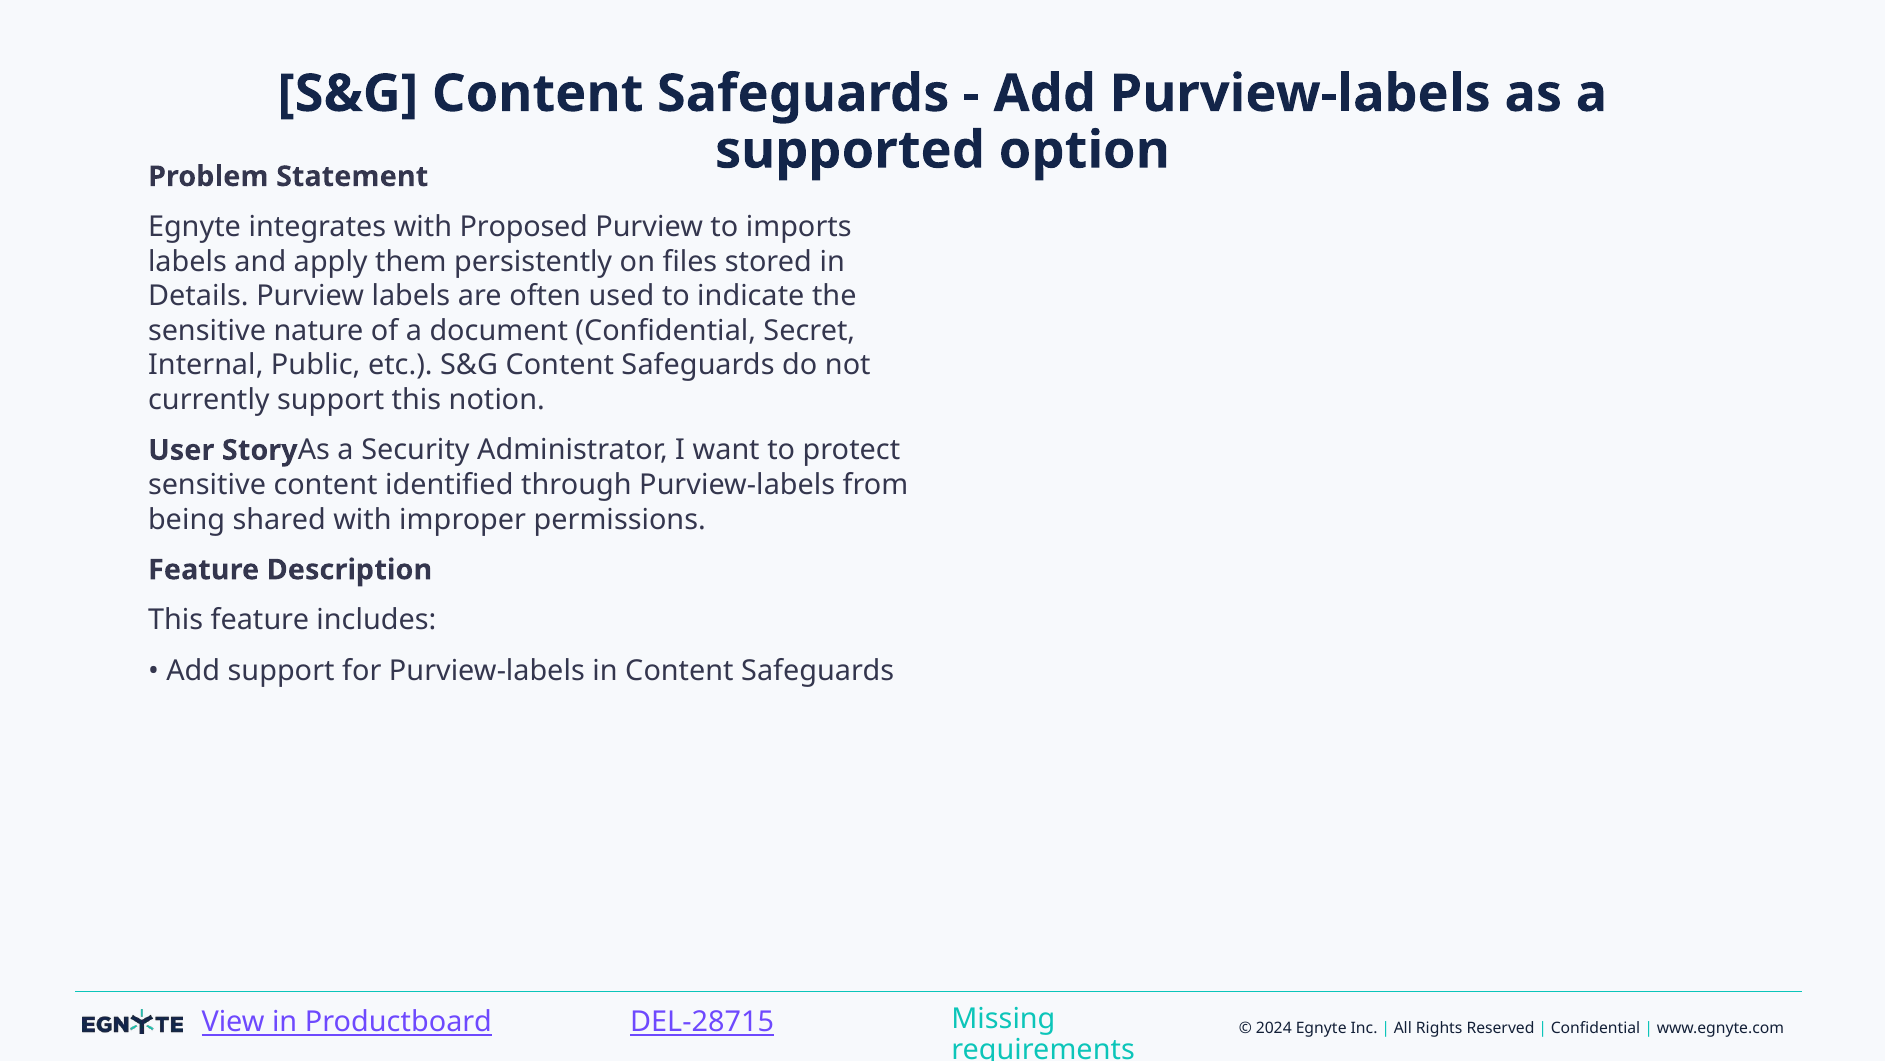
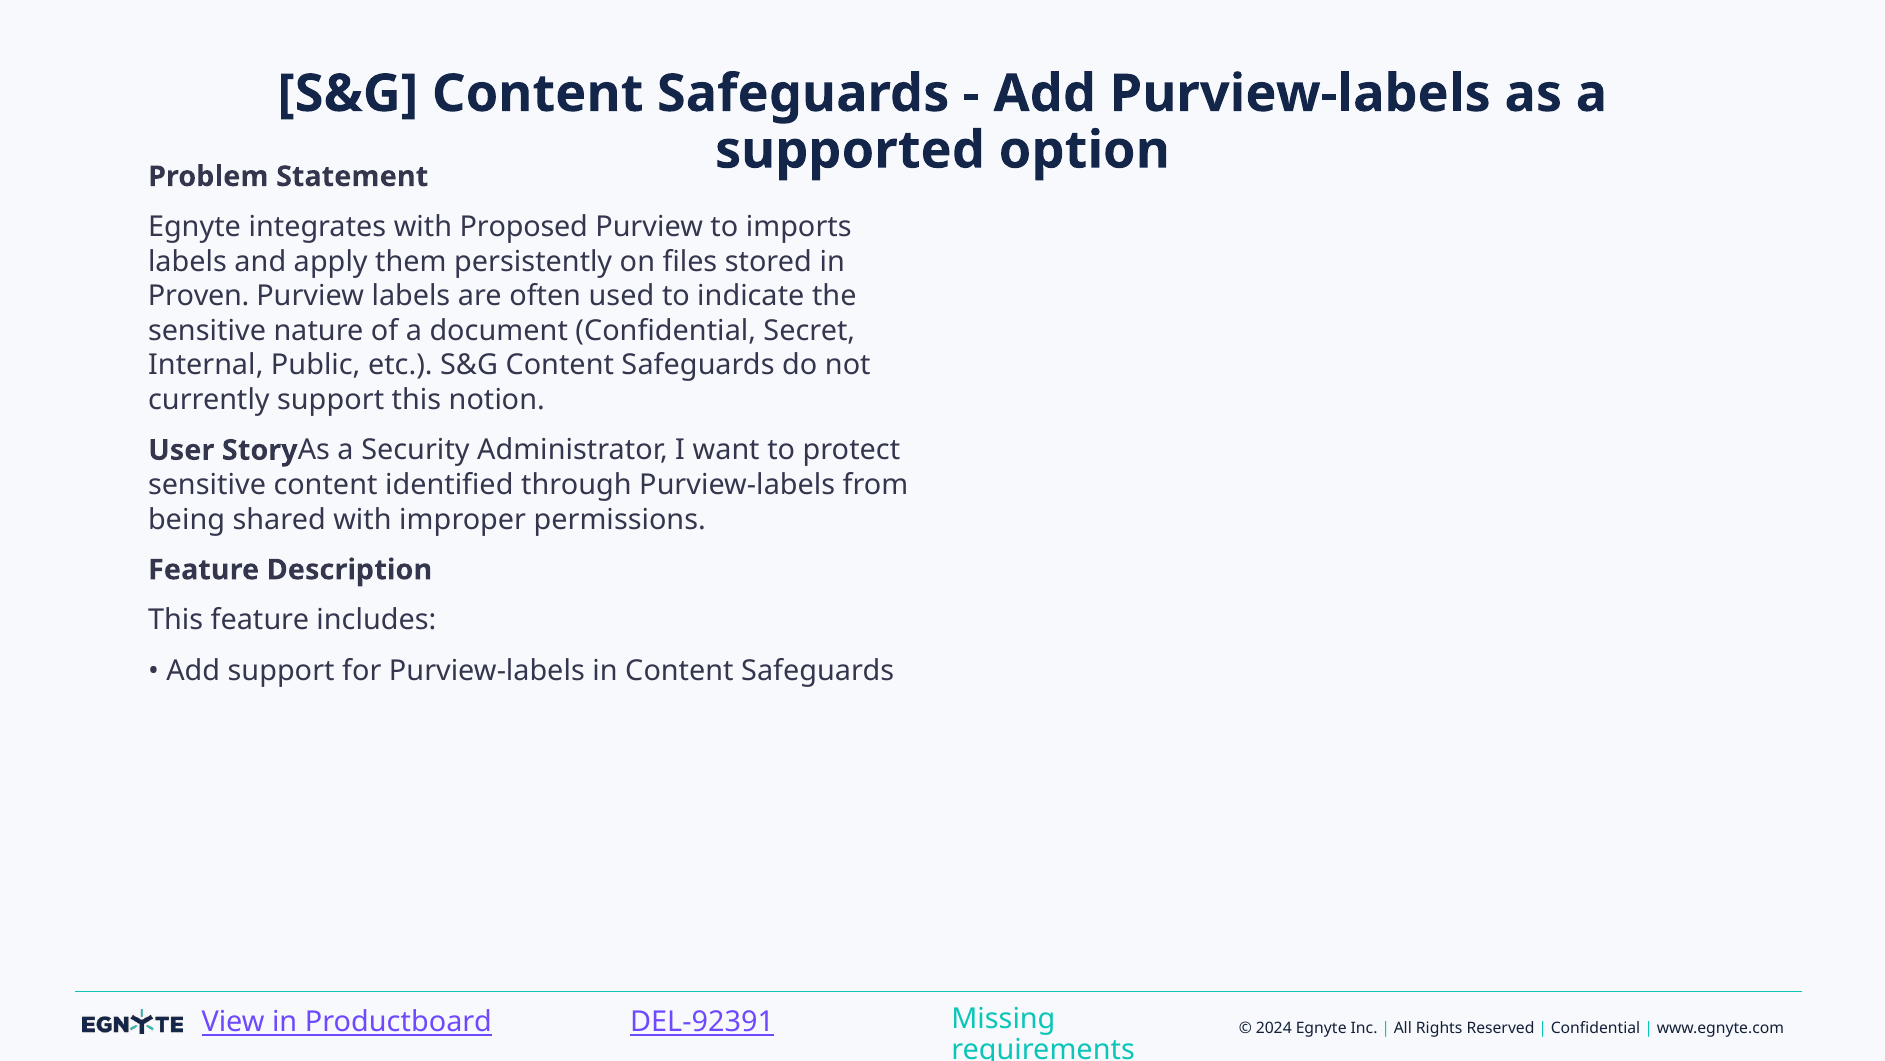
Details: Details -> Proven (199, 296)
DEL-28715: DEL-28715 -> DEL-92391 (702, 1021)
